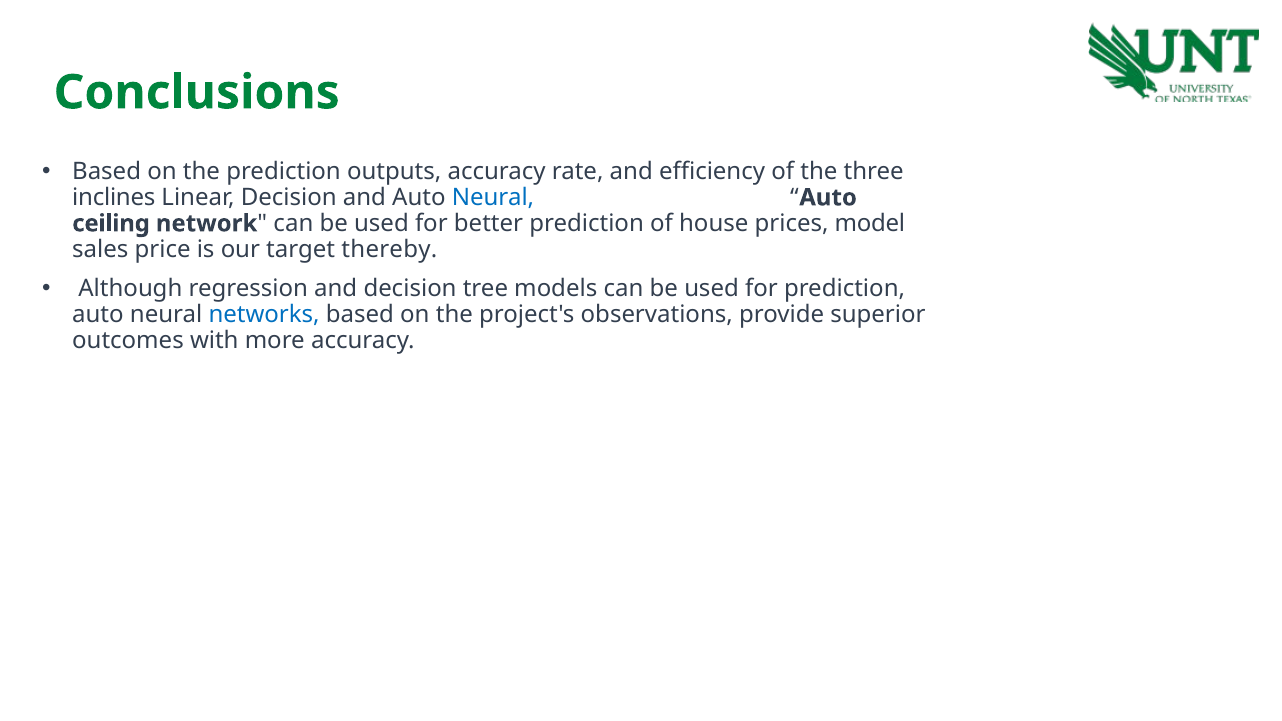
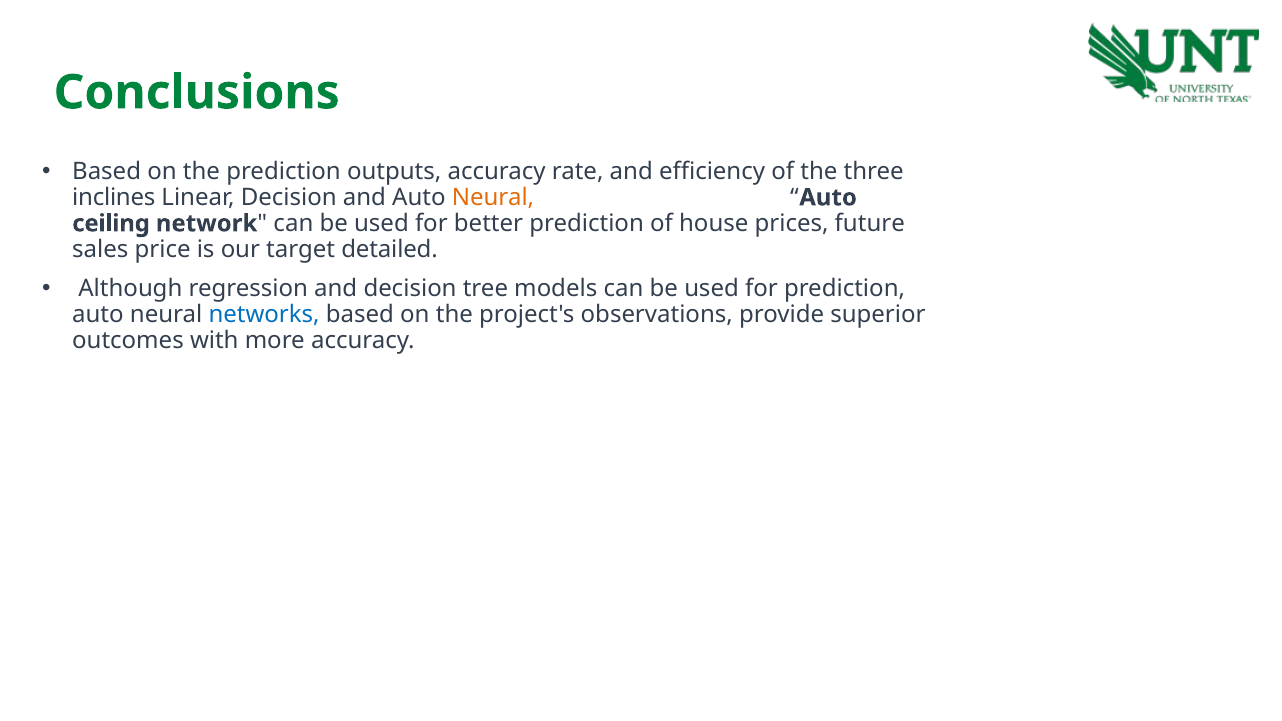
Neural colour: blue -> orange (493, 198)
model: model -> future (870, 224)
thereby: thereby -> detailed (390, 249)
